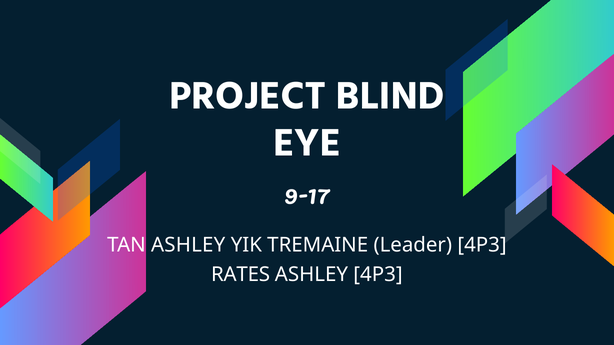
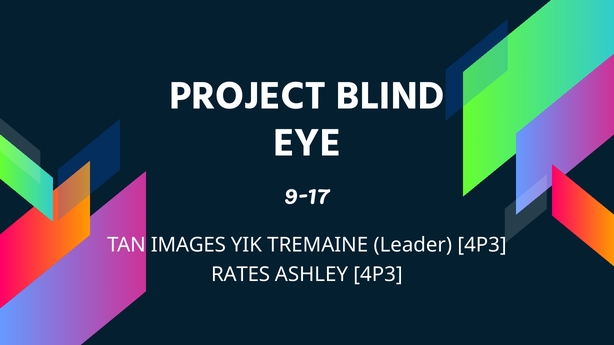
TAN ASHLEY: ASHLEY -> IMAGES (188, 245)
